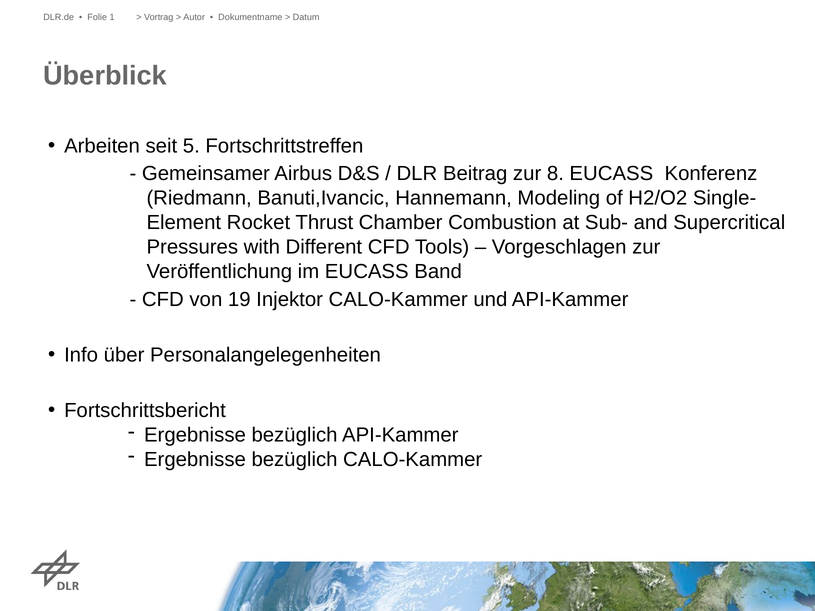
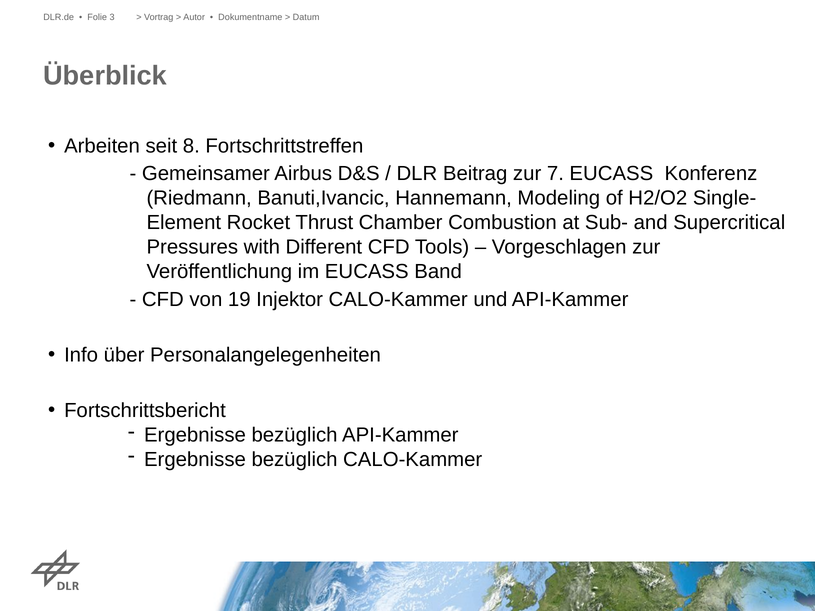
1: 1 -> 3 (112, 17)
5: 5 -> 8 (191, 146)
8: 8 -> 7 (555, 174)
